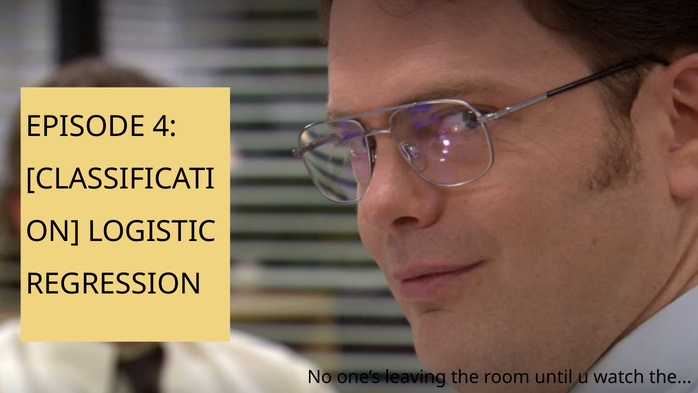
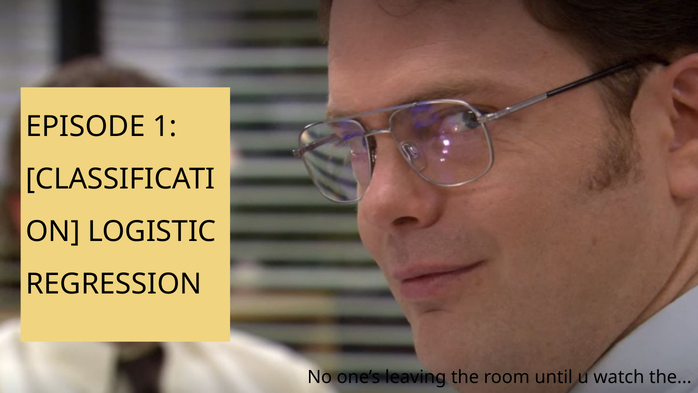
4: 4 -> 1 (165, 127)
